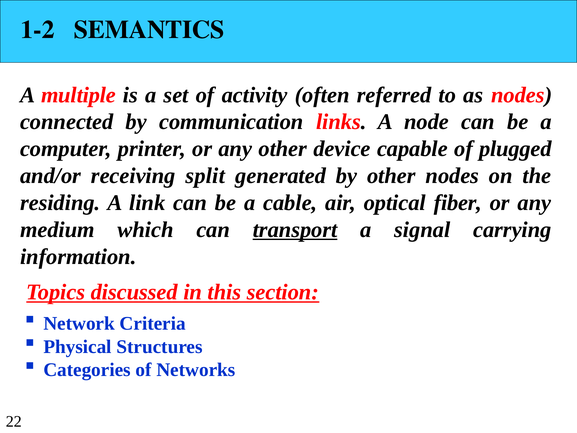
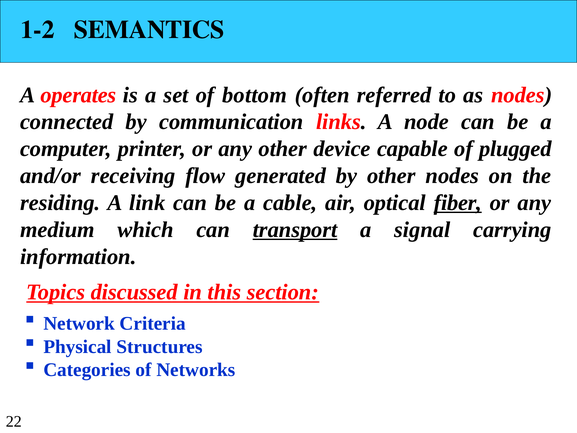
multiple: multiple -> operates (78, 95)
activity: activity -> bottom (255, 95)
split: split -> flow (205, 176)
fiber underline: none -> present (458, 203)
